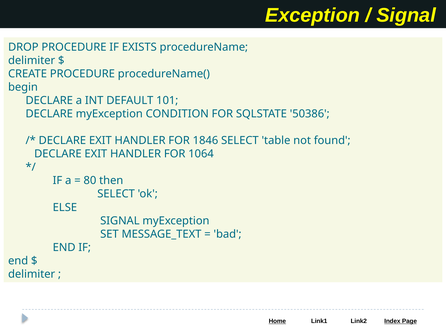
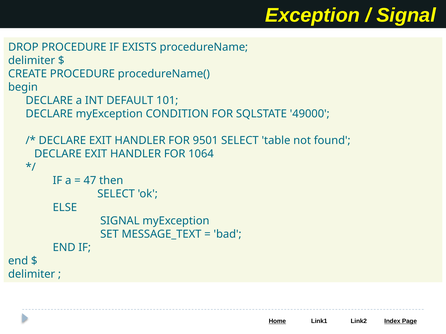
50386: 50386 -> 49000 (310, 114)
1846: 1846 -> 9501 (205, 141)
80: 80 -> 47 (90, 181)
